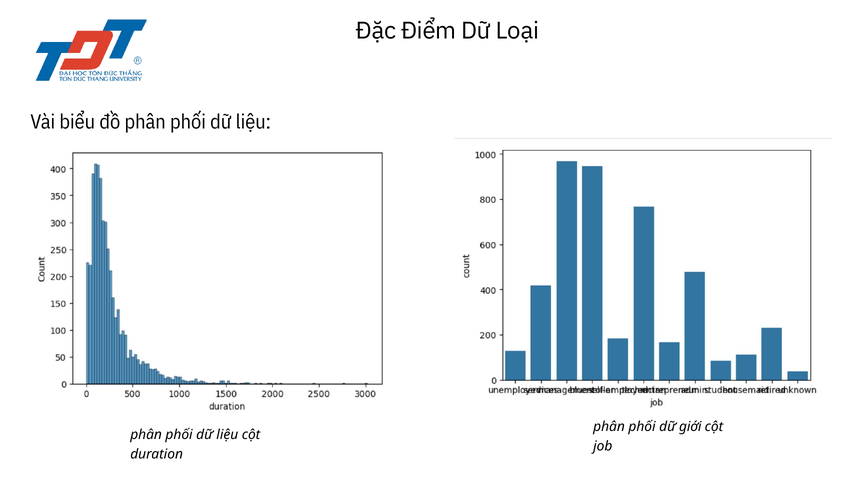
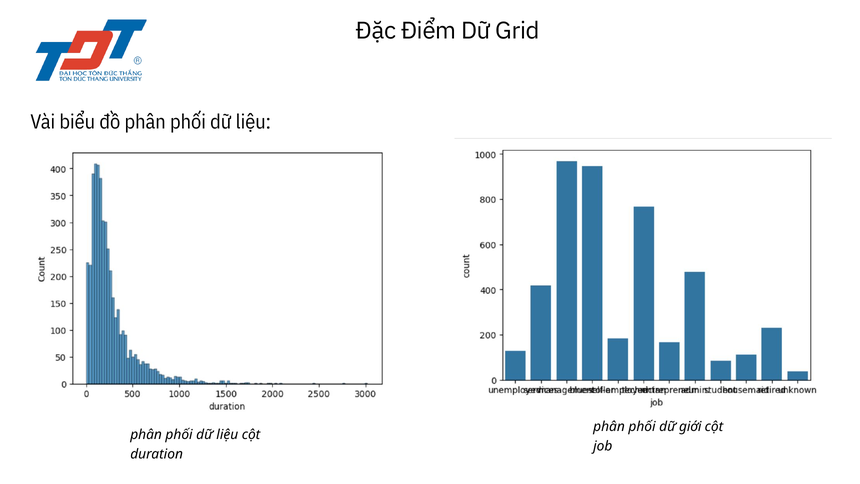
Loại: Loại -> Grid (518, 31)
